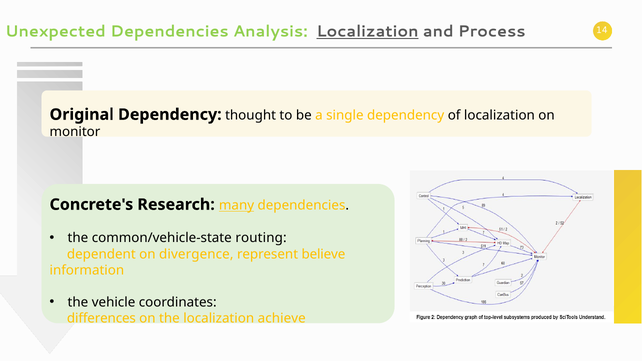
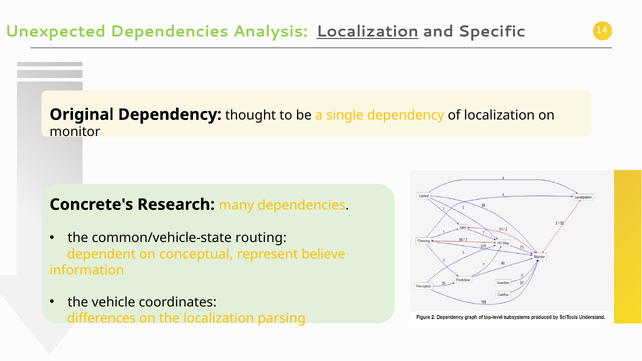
Process: Process -> Specific (492, 32)
many underline: present -> none (237, 206)
divergence: divergence -> conceptual (196, 254)
achieve: achieve -> parsing (282, 318)
